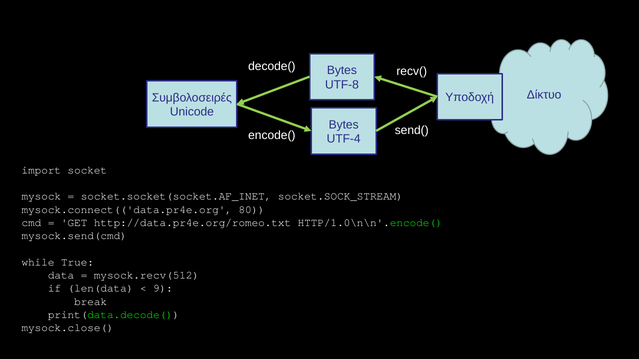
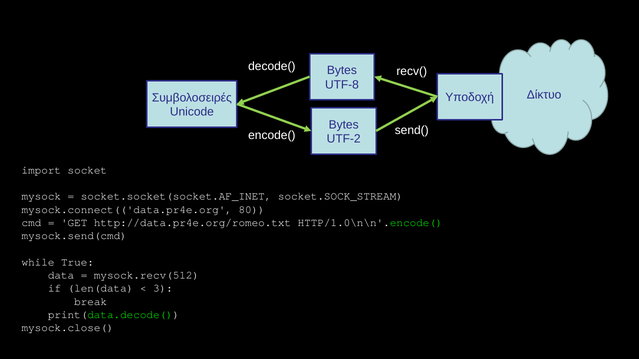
UTF-4: UTF-4 -> UTF-2 (344, 139)
9: 9 -> 3 (163, 289)
